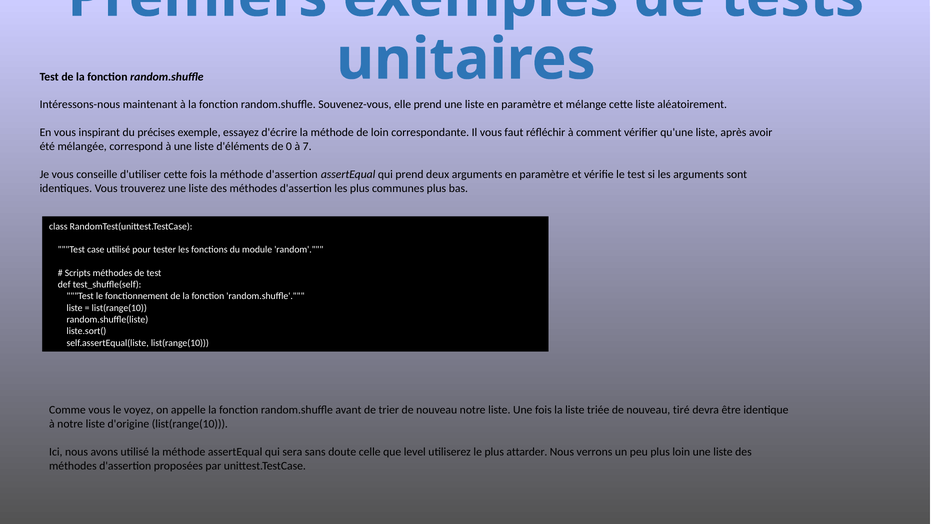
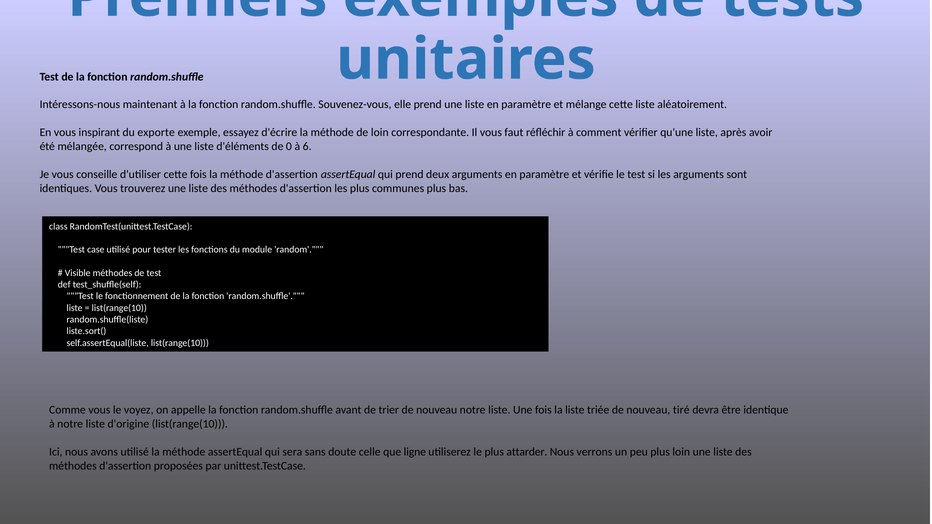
précises: précises -> exporte (156, 133)
7: 7 -> 6 (307, 147)
Scripts: Scripts -> Visible (78, 273)
level: level -> ligne (415, 452)
